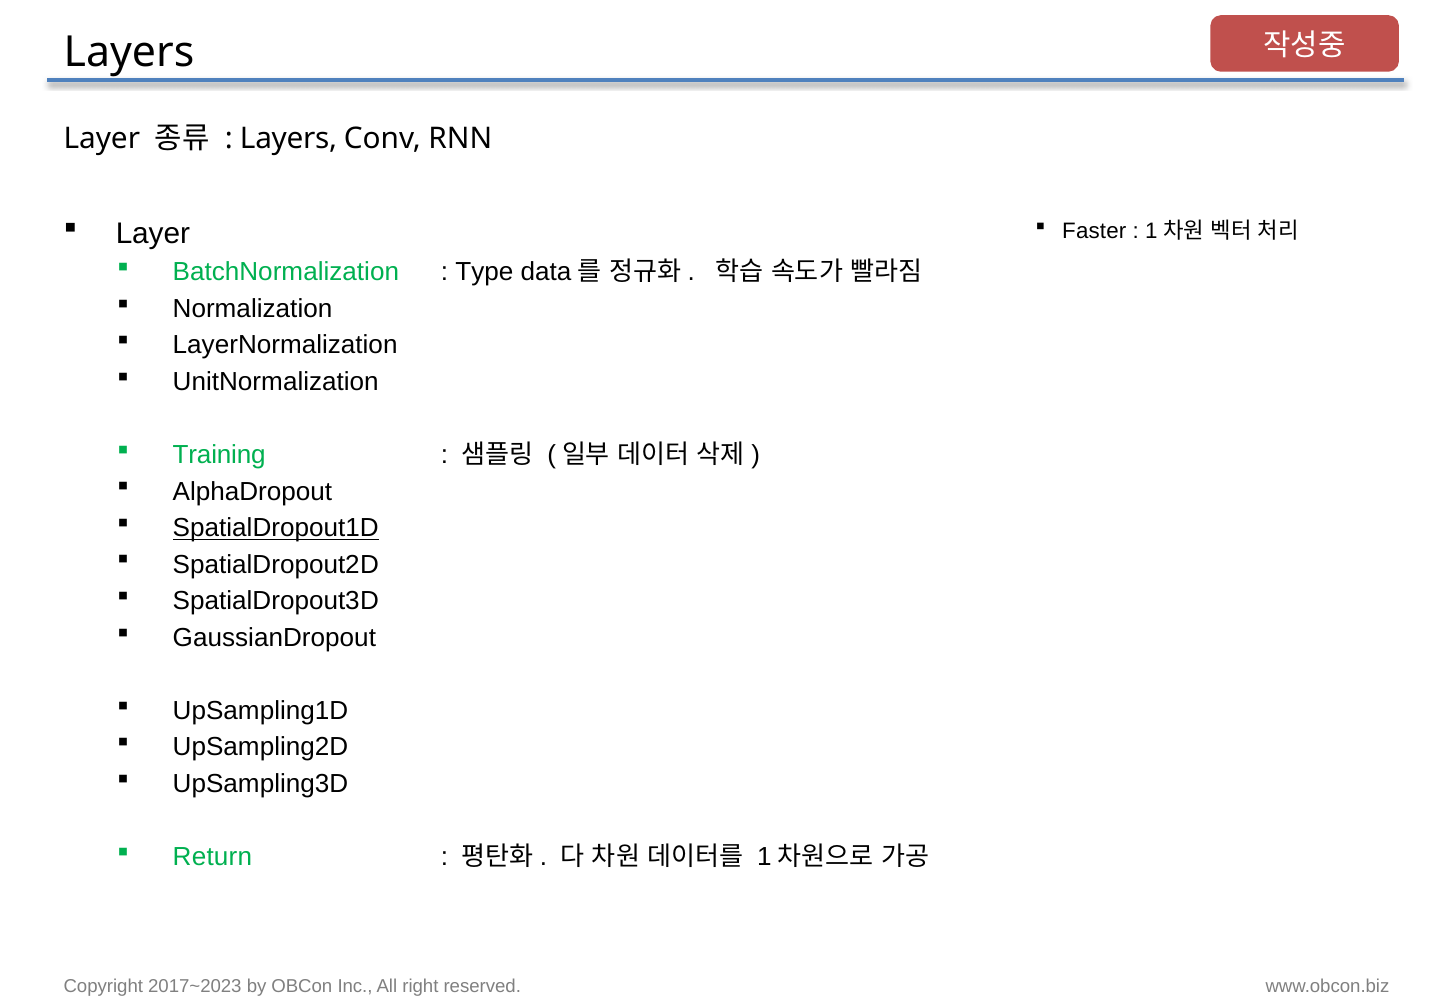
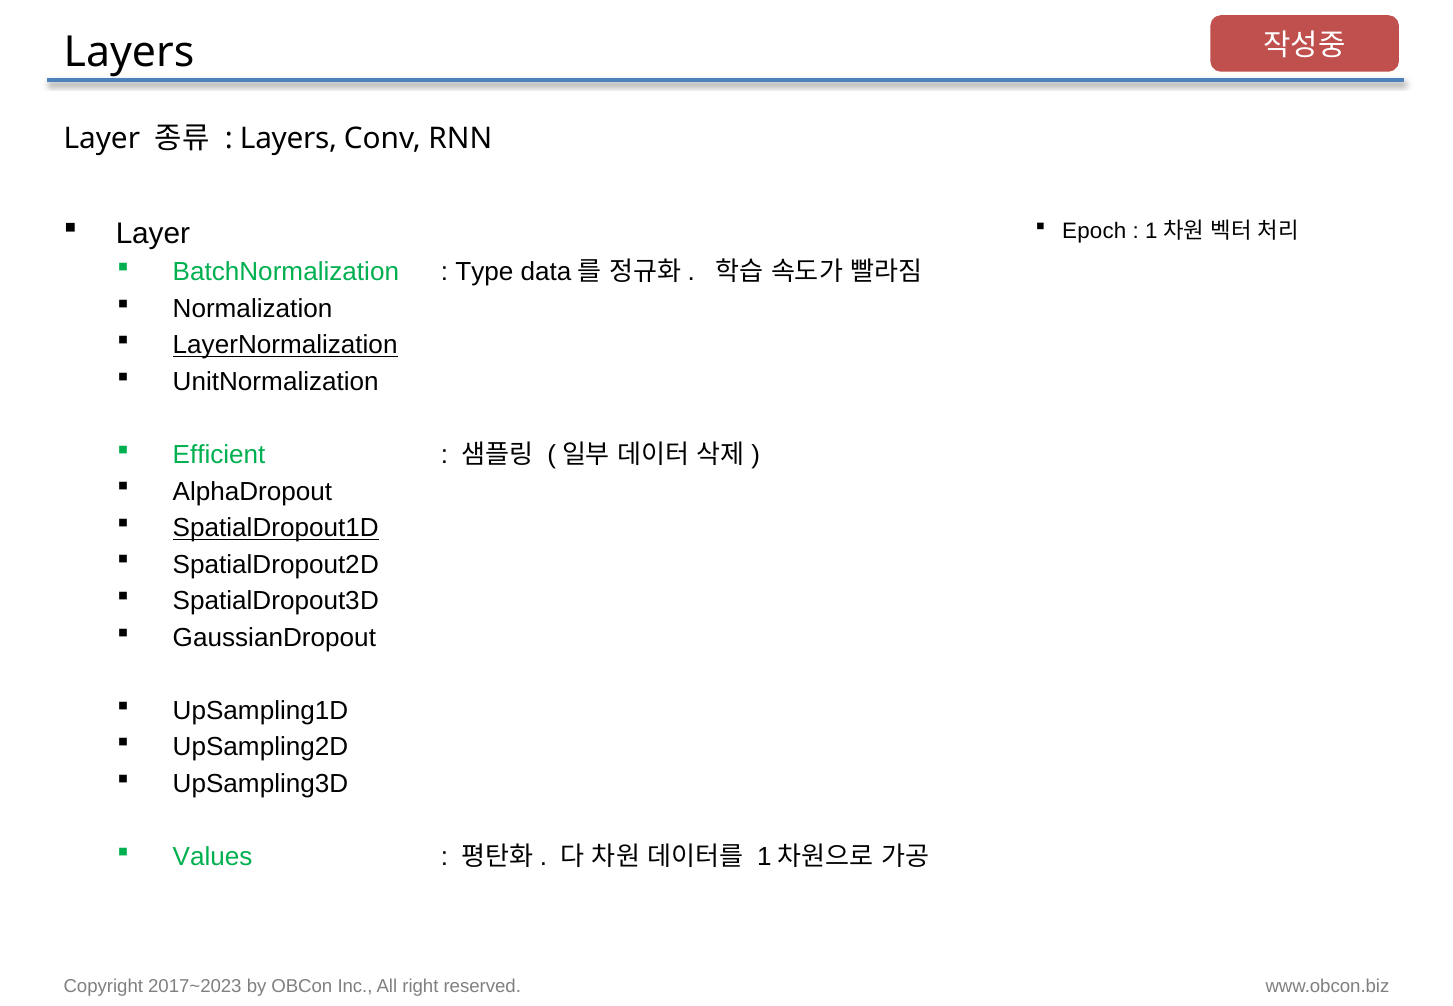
Faster: Faster -> Epoch (1094, 231)
LayerNormalization underline: none -> present (285, 345)
Training: Training -> Efficient (219, 455)
Return: Return -> Values (213, 857)
